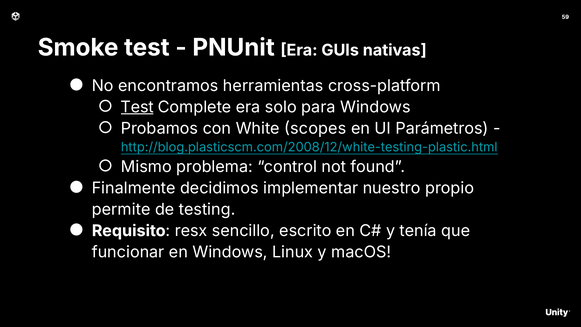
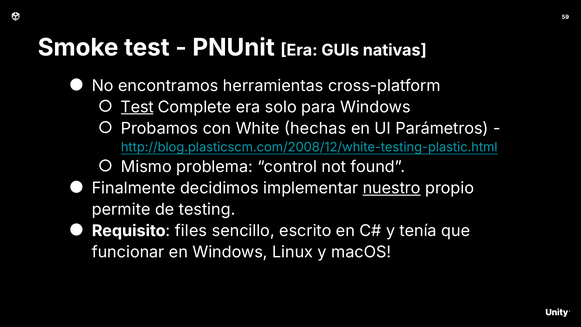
scopes: scopes -> hechas (315, 128)
nuestro underline: none -> present (392, 188)
resx: resx -> files (191, 231)
